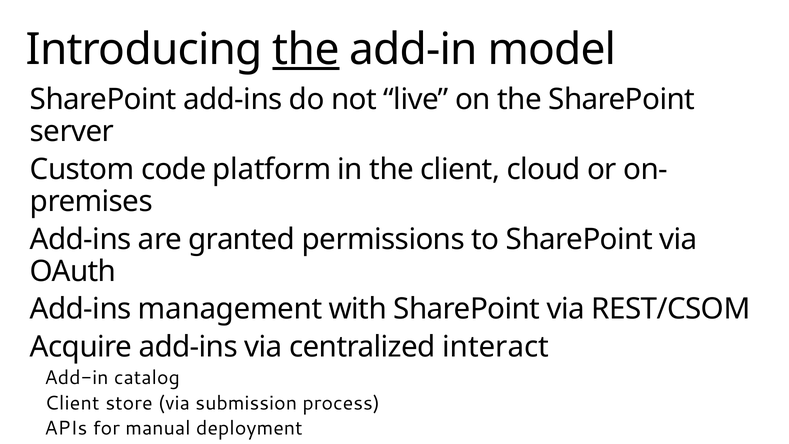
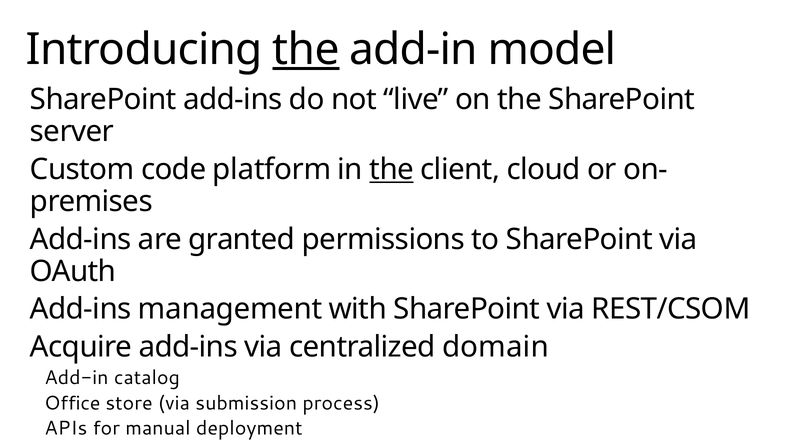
the underline: none -> present (392, 169)
interact: interact -> domain (496, 347)
Client: Client -> Office (72, 403)
